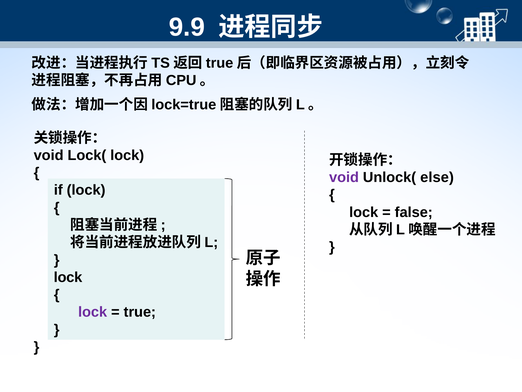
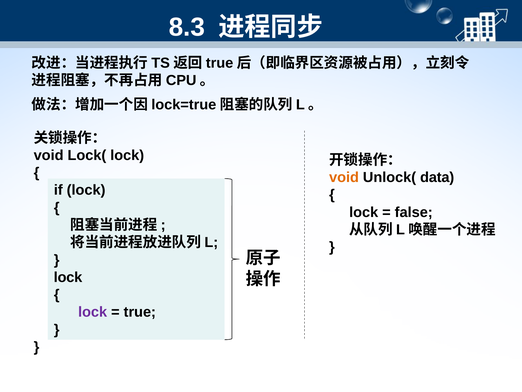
9.9: 9.9 -> 8.3 (187, 27)
void colour: purple -> orange (344, 177)
else: else -> data (437, 177)
